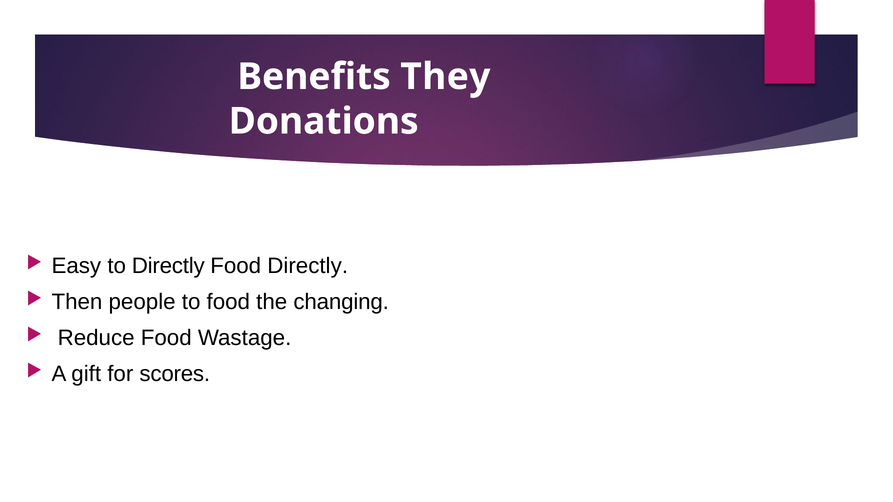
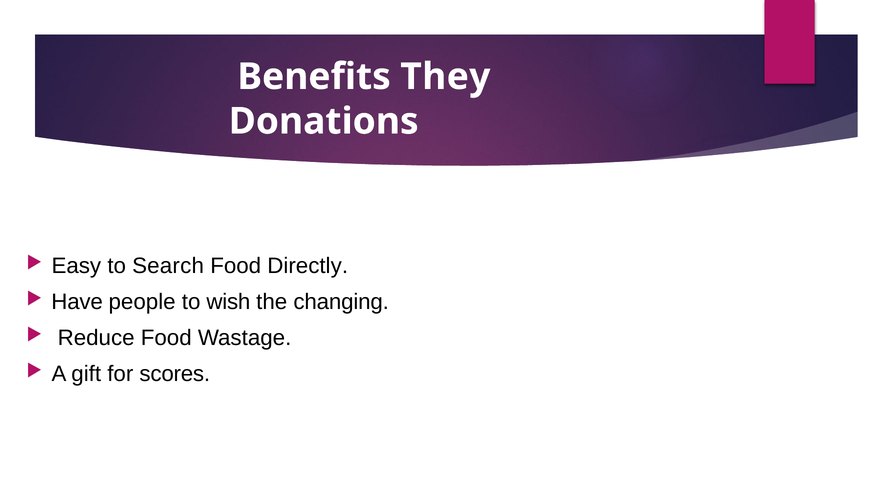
to Directly: Directly -> Search (168, 266)
Then: Then -> Have (77, 302)
to food: food -> wish (228, 302)
